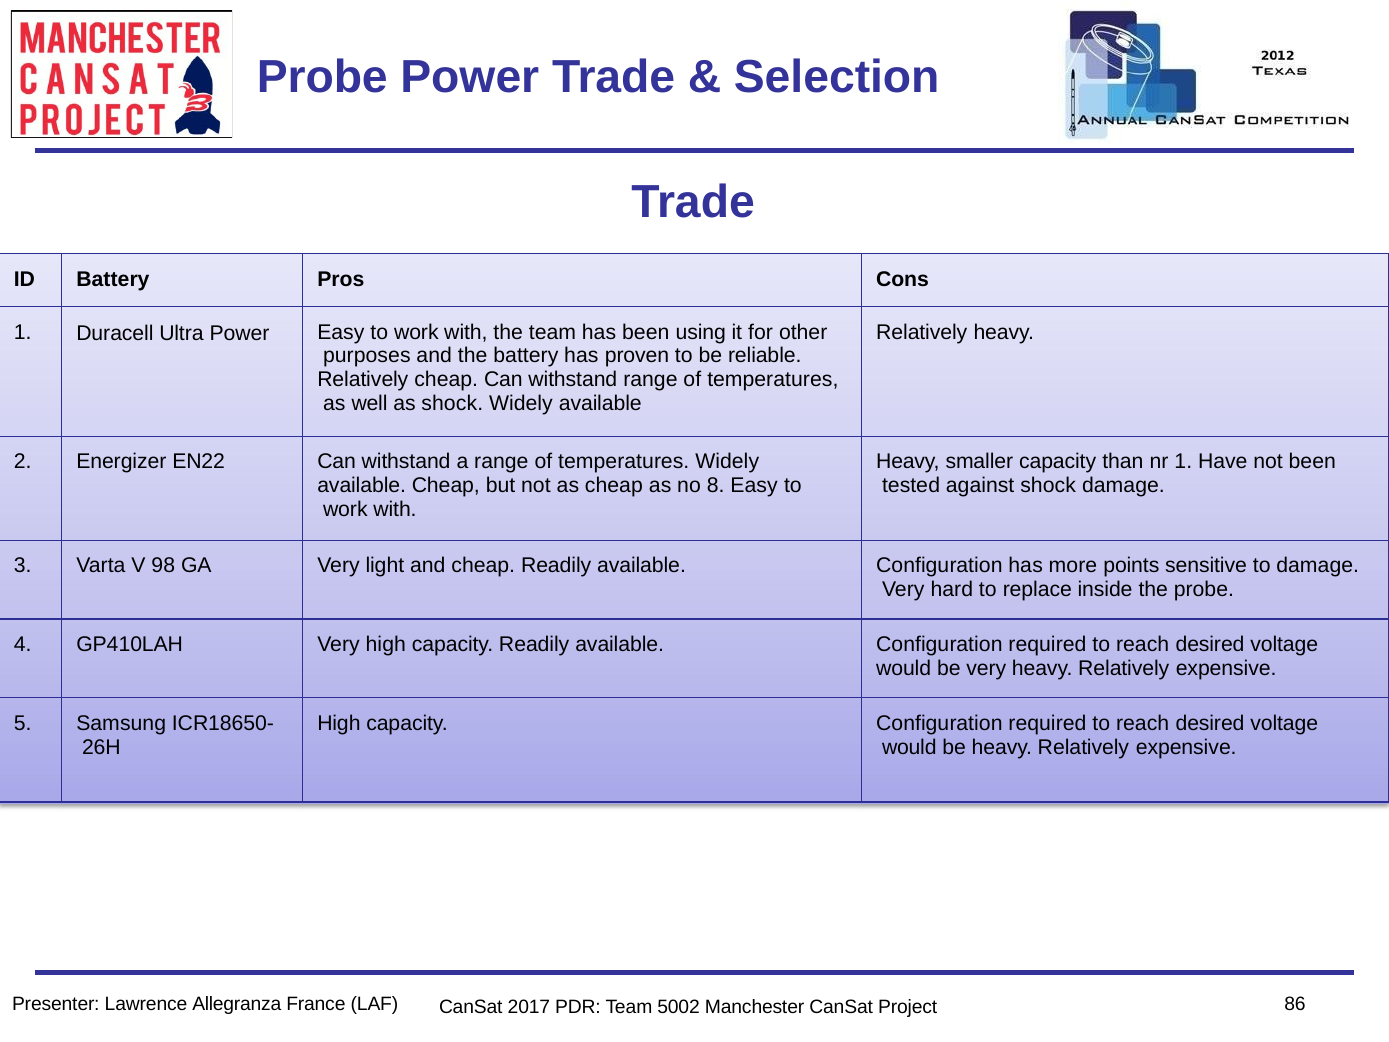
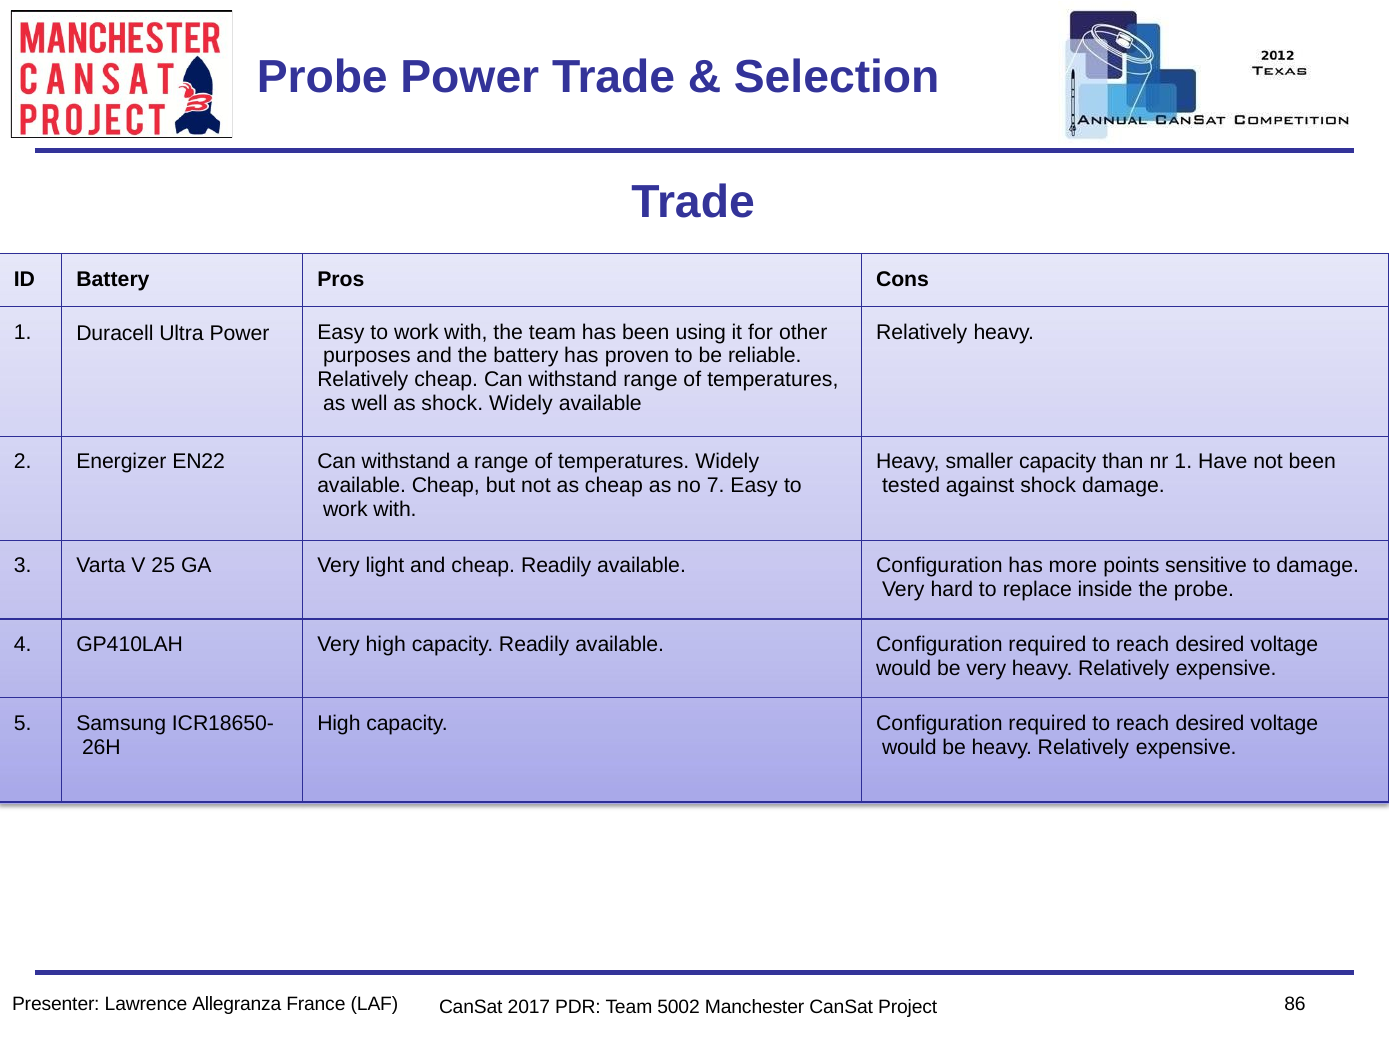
8: 8 -> 7 (716, 485)
98: 98 -> 25 (163, 566)
